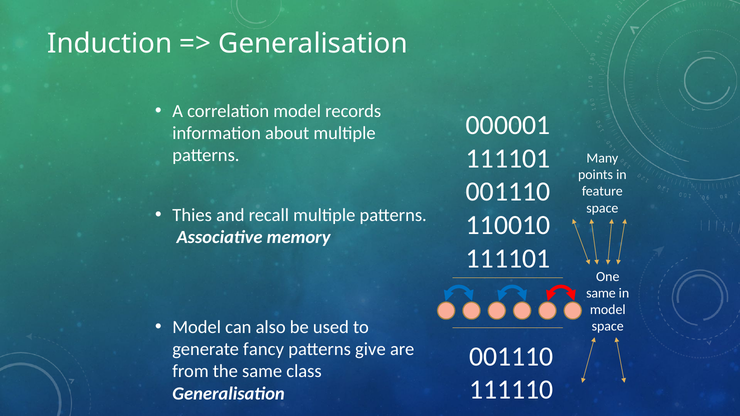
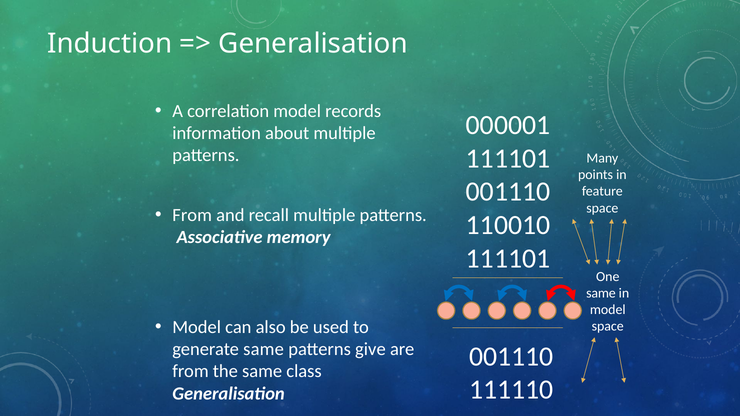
Thies: Thies -> From (192, 215)
generate fancy: fancy -> same (264, 349)
